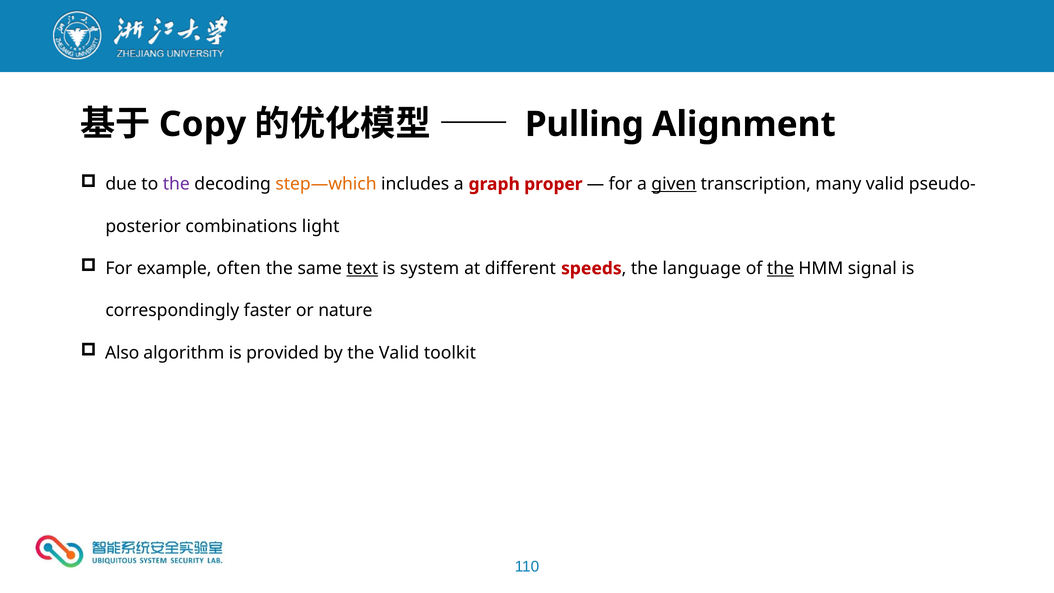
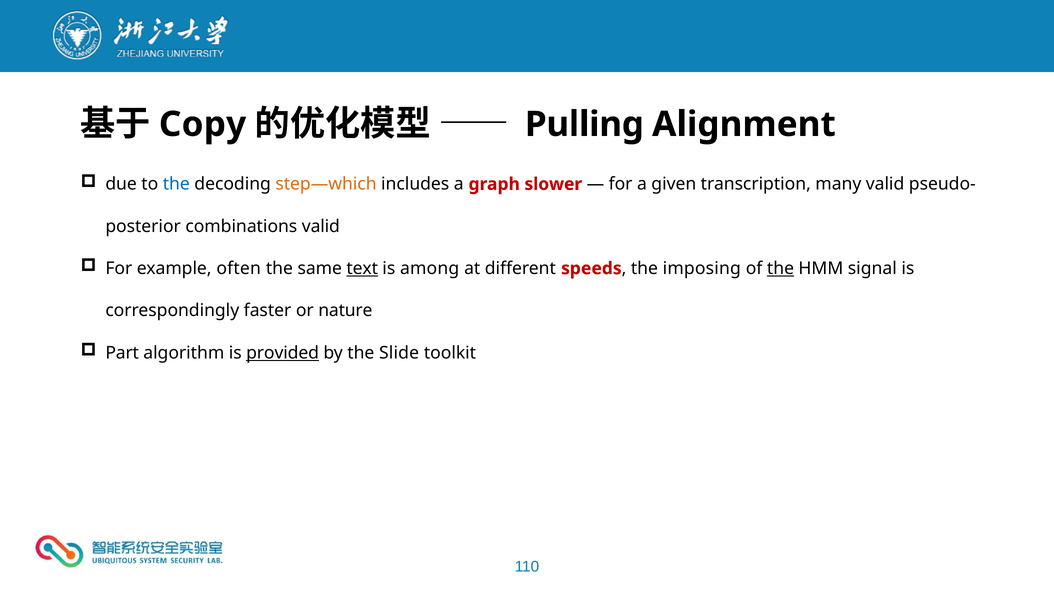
the colour: purple -> blue (176, 184)
proper: proper -> slower (553, 184)
given underline: present -> none (674, 184)
combinations light: light -> valid (321, 226)
system: system -> among (430, 268)
language: language -> imposing (702, 268)
Also: Also -> Part (122, 353)
provided underline: none -> present (283, 353)
the Valid: Valid -> Slide (399, 353)
